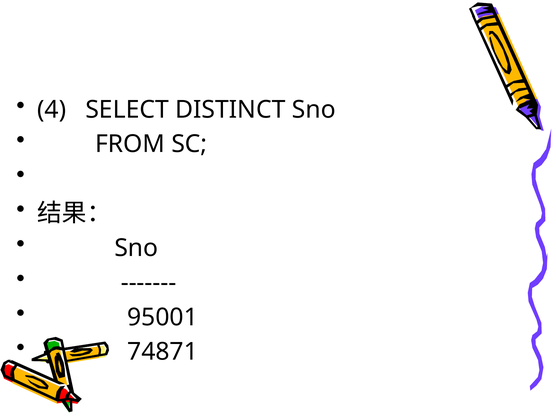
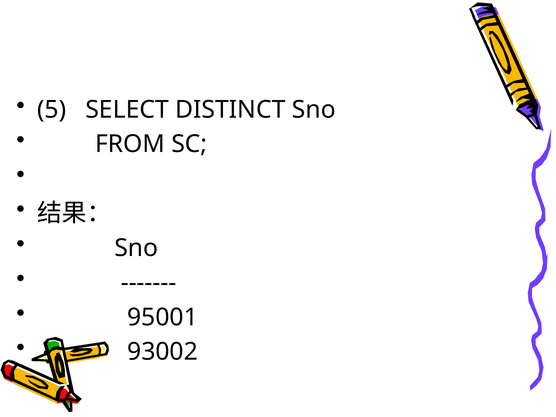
4: 4 -> 5 (52, 110)
74871: 74871 -> 93002 (163, 352)
